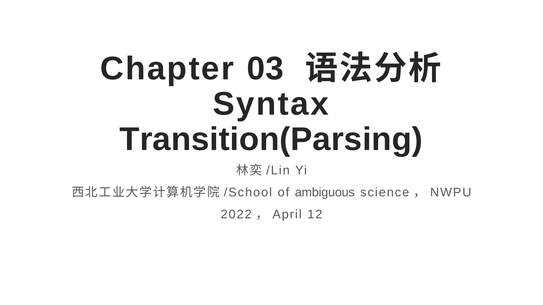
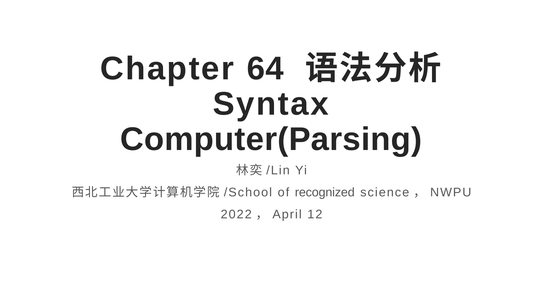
03: 03 -> 64 (265, 69)
Transition(Parsing: Transition(Parsing -> Computer(Parsing (271, 140)
ambiguous: ambiguous -> recognized (325, 193)
